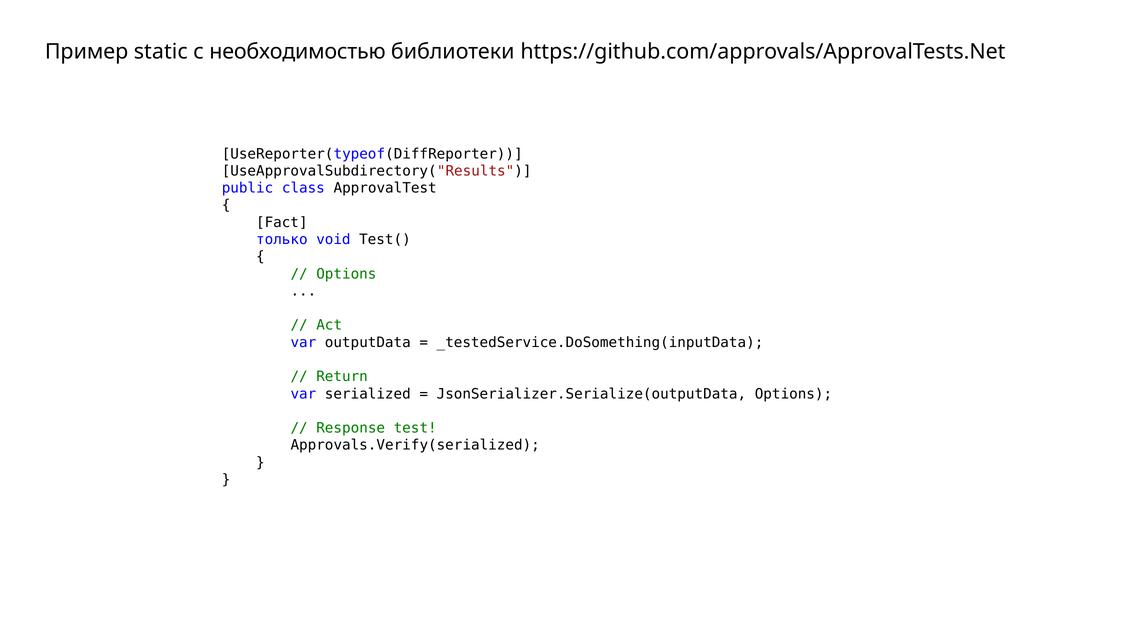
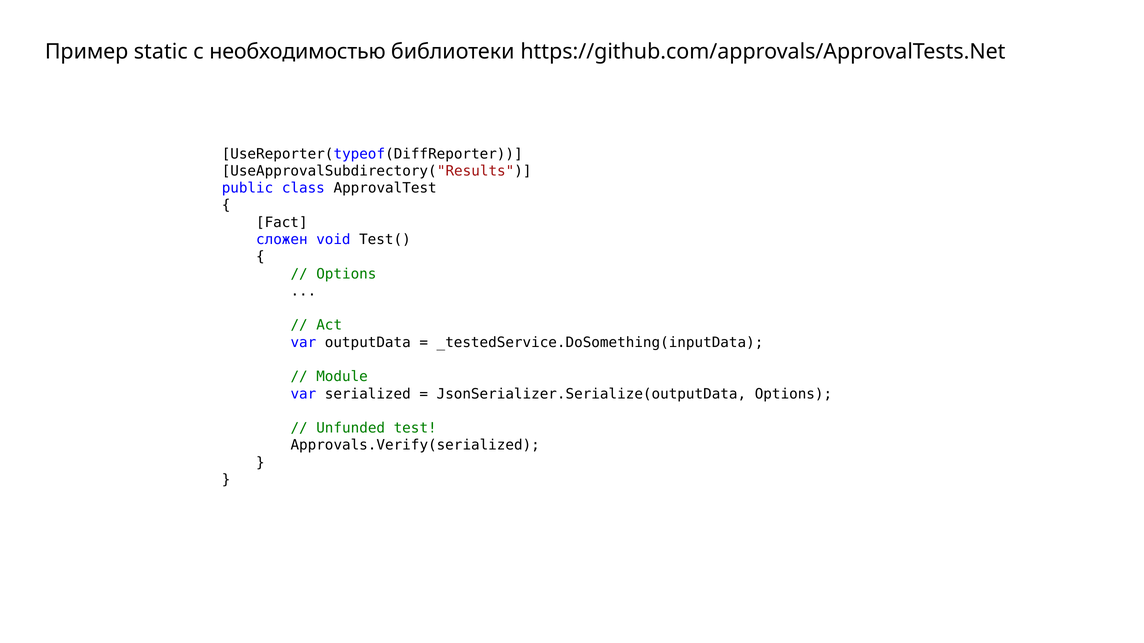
только: только -> сложен (282, 240)
Return: Return -> Module (342, 377)
Response: Response -> Unfunded (351, 428)
